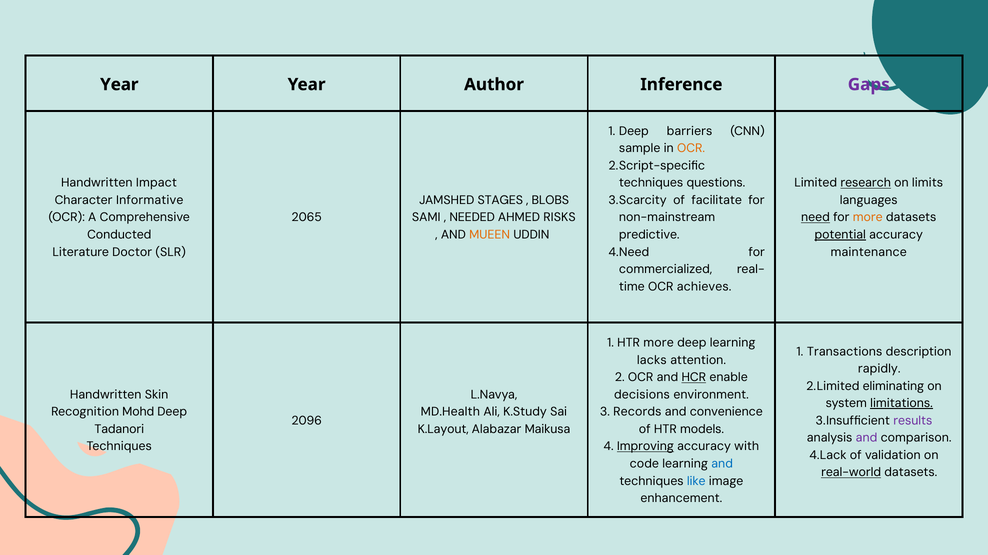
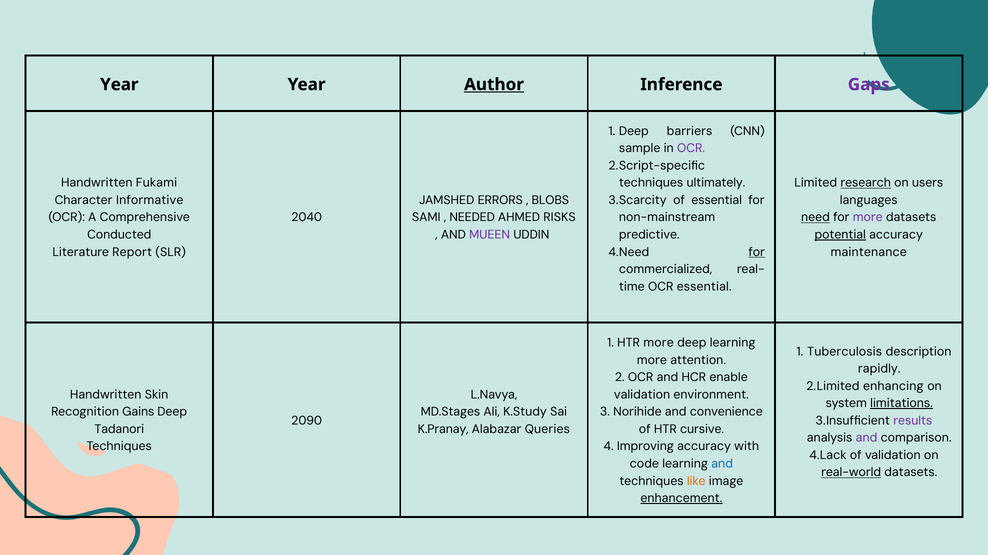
Author underline: none -> present (494, 85)
OCR colour: orange -> purple (691, 149)
Impact: Impact -> Fukami (156, 183)
questions: questions -> ultimately (716, 183)
limits: limits -> users (928, 183)
STAGES: STAGES -> ERRORS (500, 200)
of facilitate: facilitate -> essential (717, 200)
2065: 2065 -> 2040 (307, 218)
more colour: orange -> purple (868, 218)
MUEEN colour: orange -> purple (490, 235)
Doctor: Doctor -> Report (132, 252)
for underline: none -> present (757, 252)
OCR achieves: achieves -> essential (704, 287)
Transactions: Transactions -> Tuberculosis (845, 352)
lacks: lacks -> more (652, 361)
HCR underline: present -> none (694, 378)
eliminating: eliminating -> enhancing (893, 387)
decisions: decisions -> validation (642, 395)
Mohd: Mohd -> Gains (138, 412)
MD.Health: MD.Health -> MD.Stages (450, 412)
Records: Records -> Norihide (637, 412)
2096: 2096 -> 2090 (307, 421)
K.Layout: K.Layout -> K.Pranay (443, 430)
Maikusa: Maikusa -> Queries (547, 430)
models: models -> cursive (702, 430)
Improving underline: present -> none (645, 447)
like colour: blue -> orange (696, 482)
enhancement underline: none -> present (681, 499)
